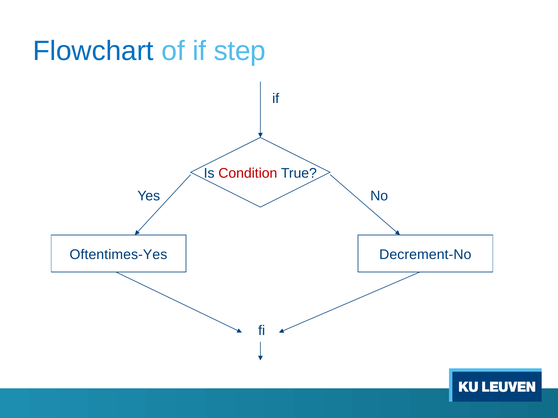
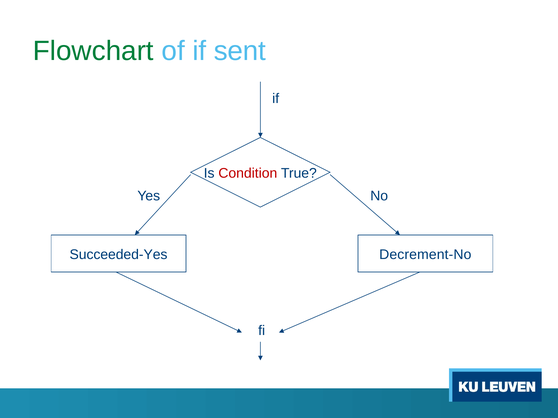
Flowchart colour: blue -> green (93, 51)
step: step -> sent (240, 51)
Oftentimes-Yes: Oftentimes-Yes -> Succeeded-Yes (118, 255)
